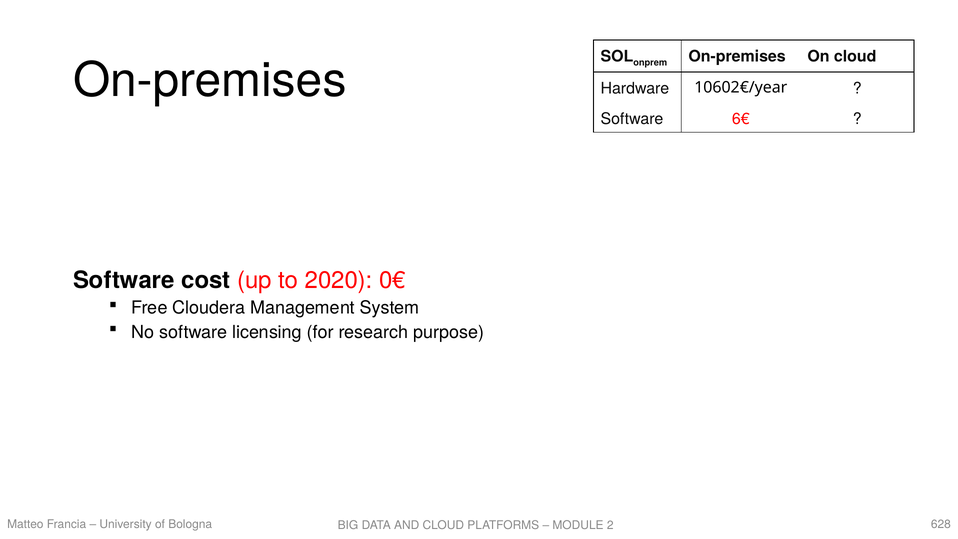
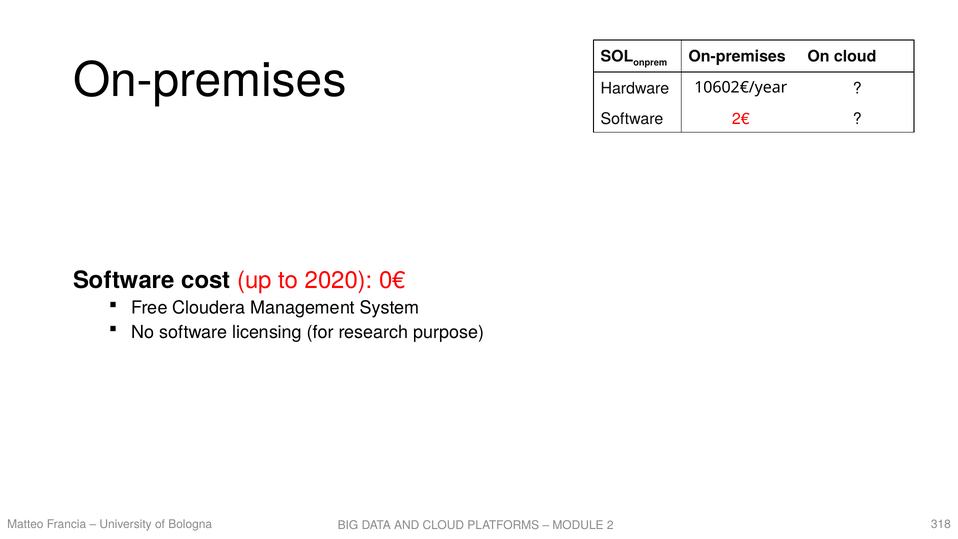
6€: 6€ -> 2€ (741, 119)
628: 628 -> 318 (941, 524)
